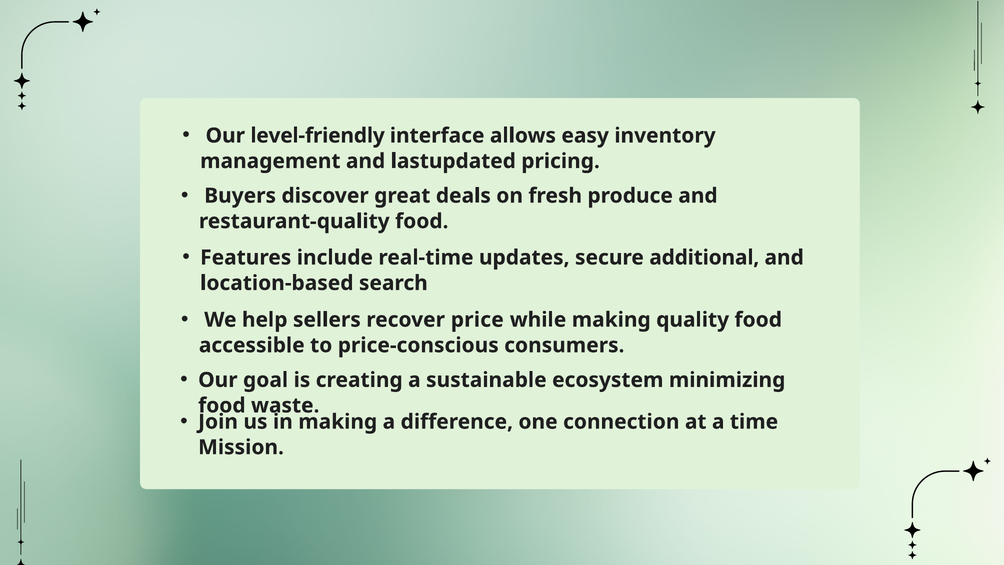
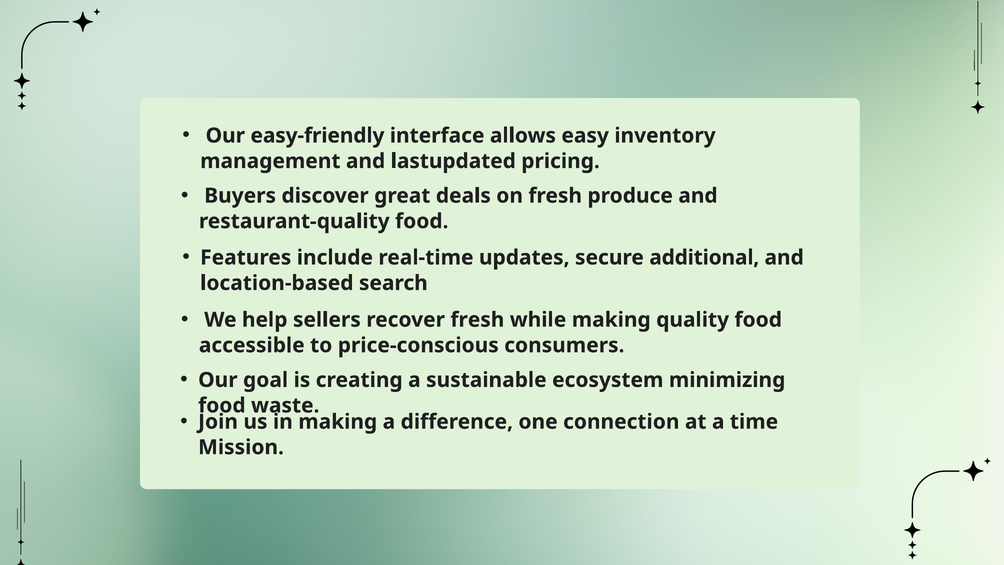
level-friendly: level-friendly -> easy-friendly (317, 136)
recover price: price -> fresh (477, 320)
